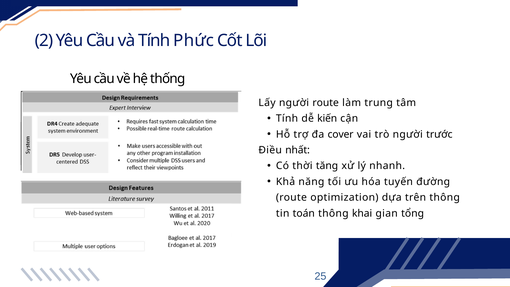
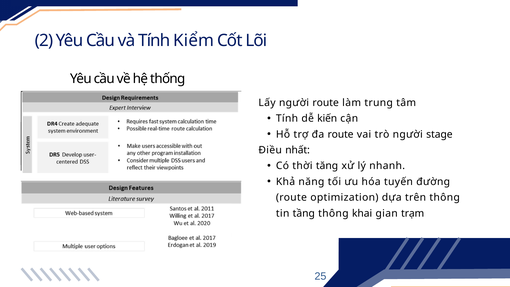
Phức: Phức -> Kiểm (194, 41)
đa cover: cover -> route (341, 134)
trước: trước -> stage (439, 134)
toán: toán -> tầng (304, 213)
tổng: tổng -> trạm (413, 213)
